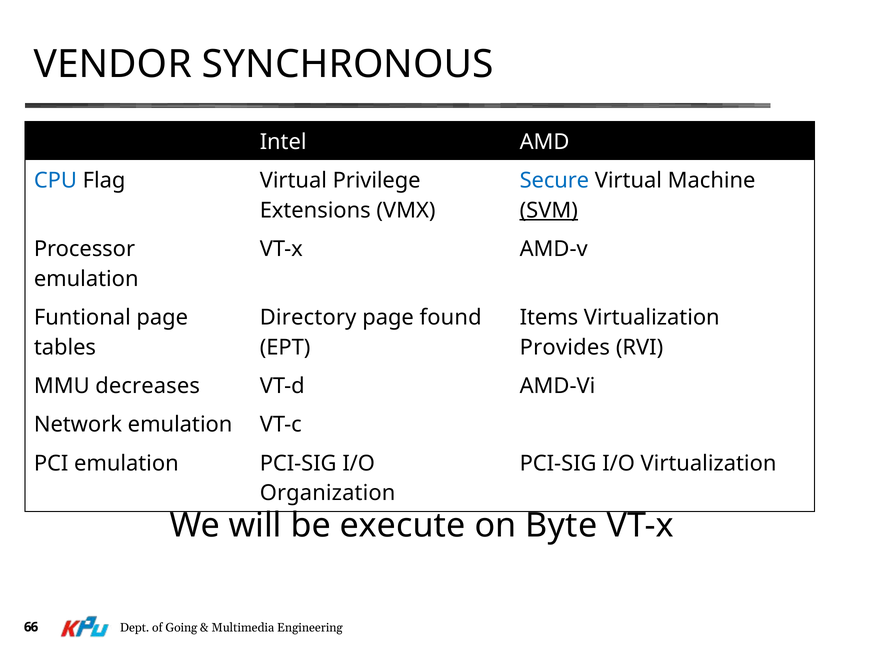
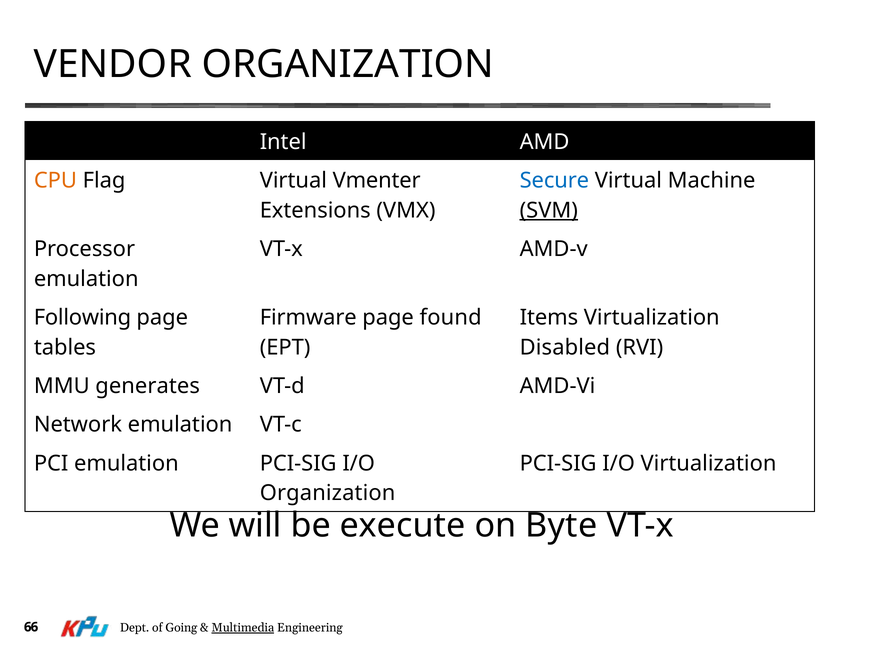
VENDOR SYNCHRONOUS: SYNCHRONOUS -> ORGANIZATION (348, 64)
CPU colour: blue -> orange (55, 181)
Privilege: Privilege -> Vmenter (377, 181)
Funtional: Funtional -> Following (82, 317)
Directory: Directory -> Firmware (308, 317)
Provides: Provides -> Disabled (565, 347)
decreases: decreases -> generates (148, 386)
Multimedia underline: none -> present (243, 627)
